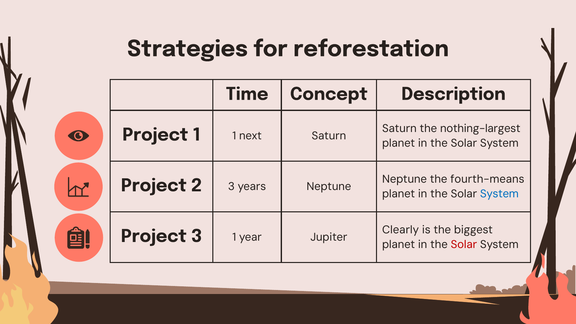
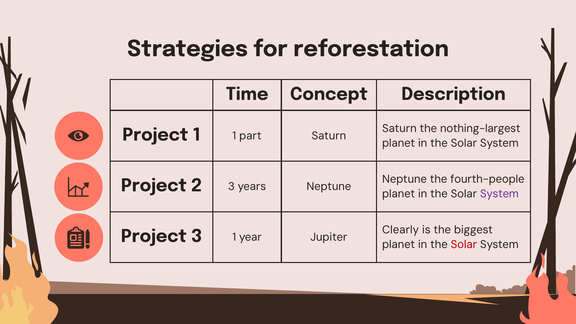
next: next -> part (250, 136)
fourth-means: fourth-means -> fourth-people (487, 179)
System colour: blue -> purple (499, 194)
